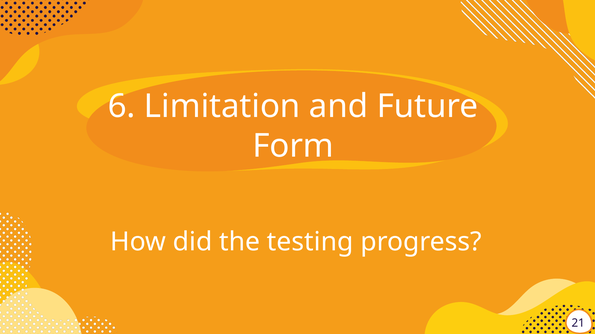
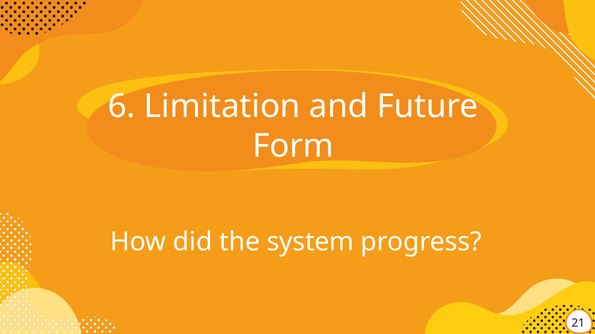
testing: testing -> system (310, 242)
